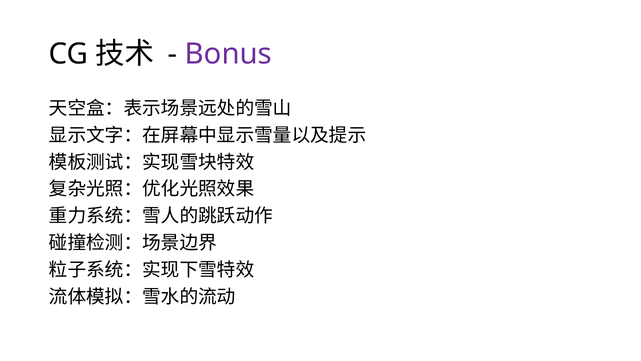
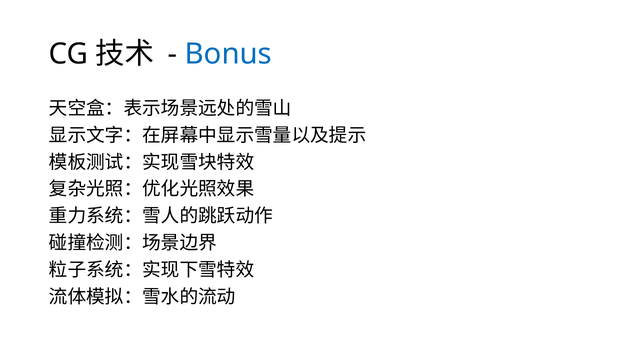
Bonus colour: purple -> blue (228, 54)
